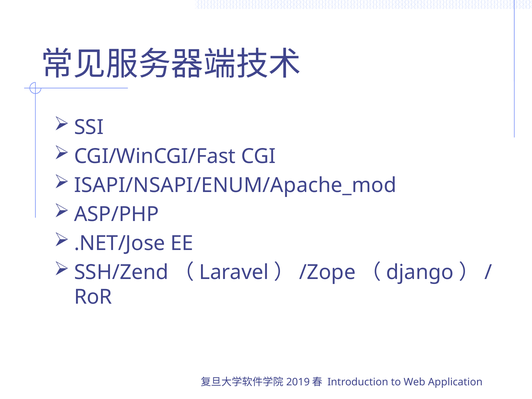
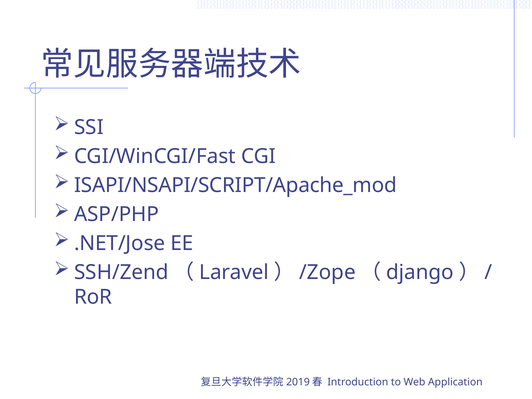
ISAPI/NSAPI/ENUM/Apache_mod: ISAPI/NSAPI/ENUM/Apache_mod -> ISAPI/NSAPI/SCRIPT/Apache_mod (235, 185)
